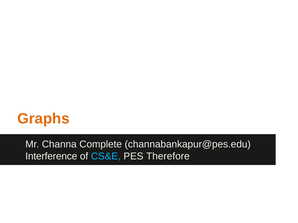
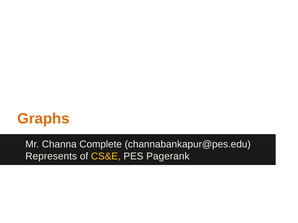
Interference: Interference -> Represents (51, 157)
CS&E colour: light blue -> yellow (106, 157)
Therefore: Therefore -> Pagerank (168, 157)
